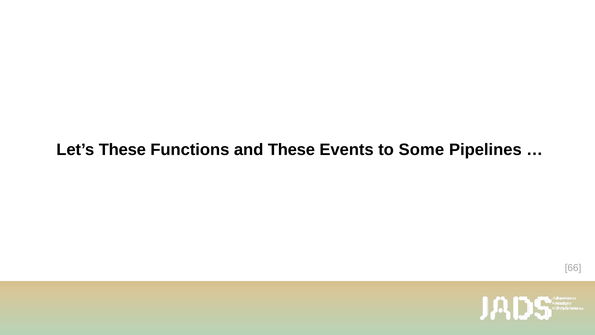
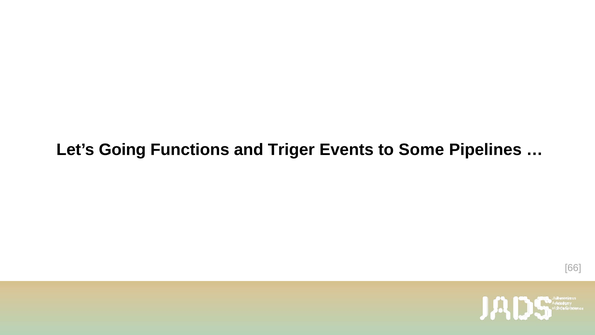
Let’s These: These -> Going (122, 150)
and These: These -> Triger (291, 150)
